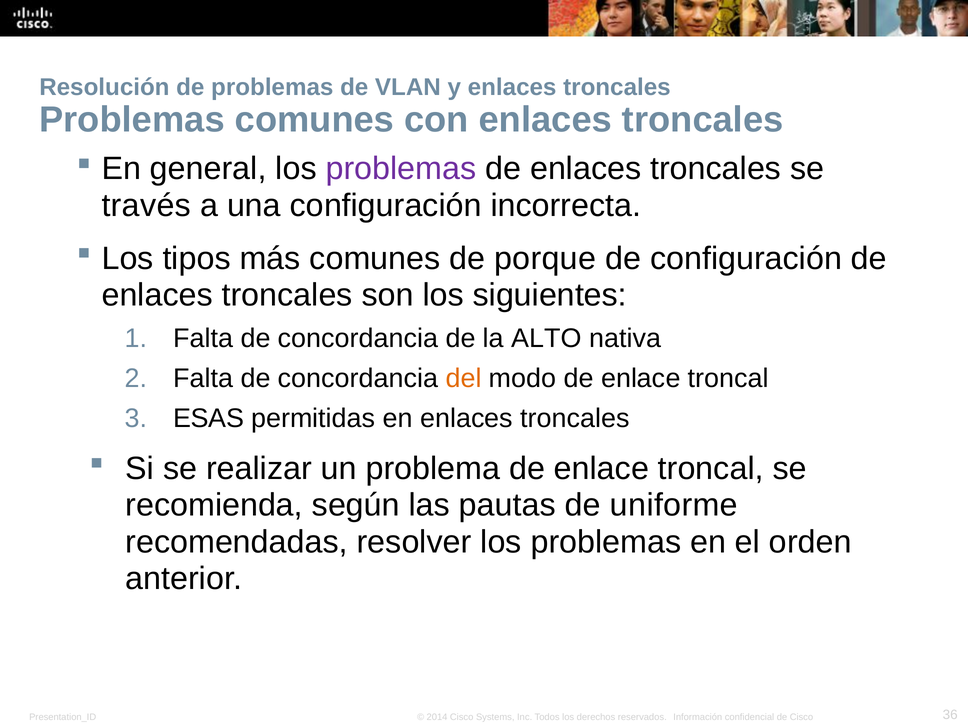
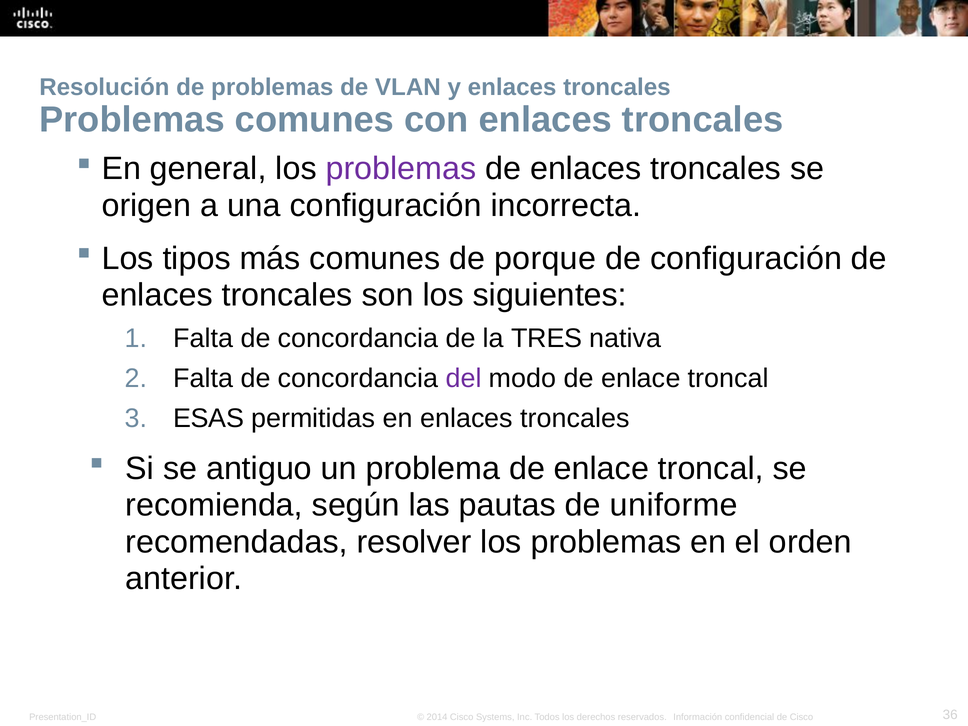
través: través -> origen (146, 206)
ALTO: ALTO -> TRES (547, 338)
del colour: orange -> purple (464, 378)
realizar: realizar -> antiguo (259, 468)
